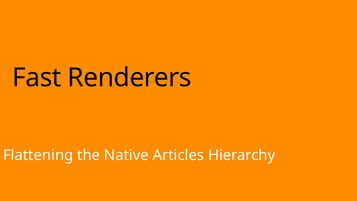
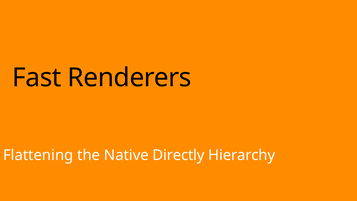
Articles: Articles -> Directly (178, 155)
